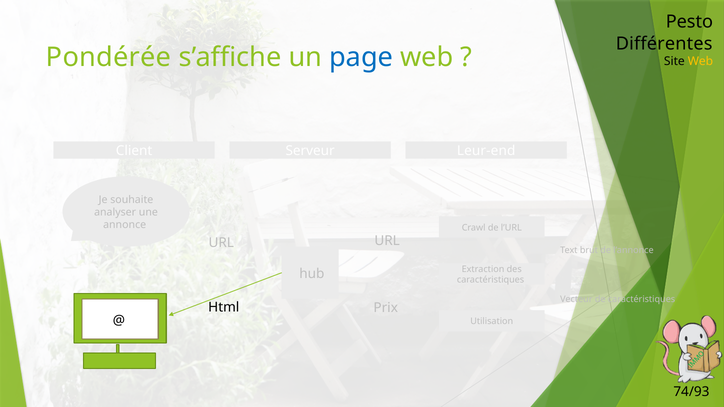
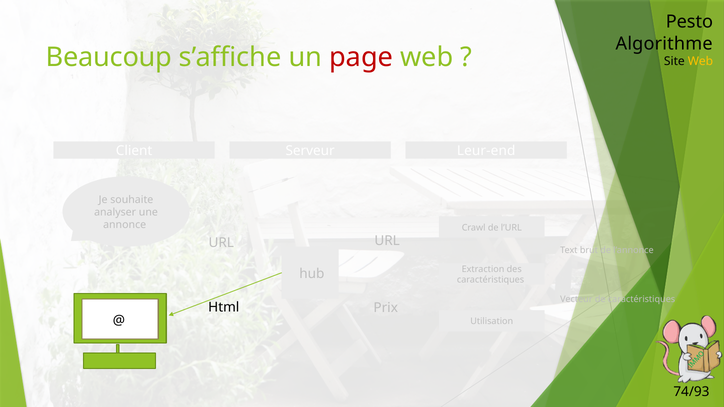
Différentes: Différentes -> Algorithme (664, 44)
Pondérée: Pondérée -> Beaucoup (109, 57)
page colour: blue -> red (361, 57)
